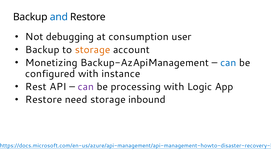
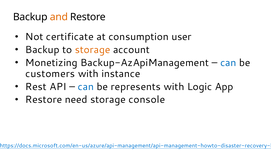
and colour: blue -> orange (59, 17)
debugging: debugging -> certificate (70, 37)
configured: configured -> customers (50, 74)
can colour: purple -> blue (86, 87)
processing: processing -> represents (136, 87)
inbound: inbound -> console (147, 100)
